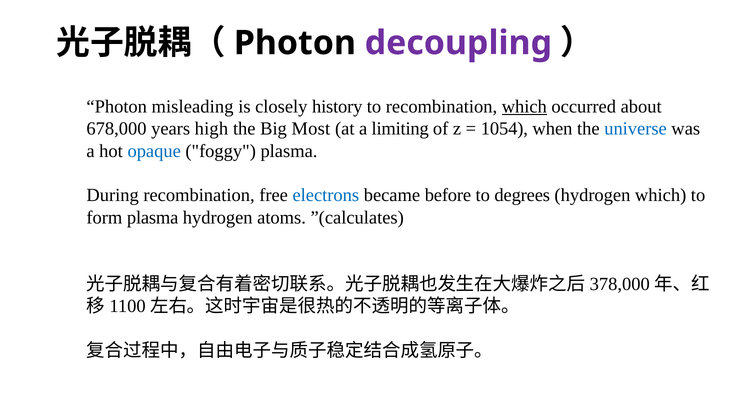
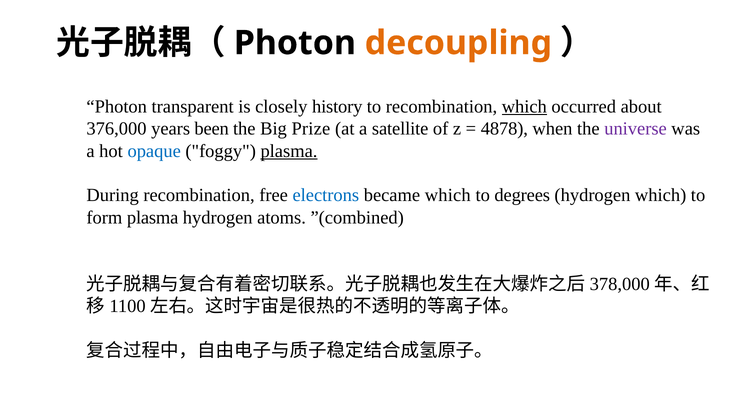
decoupling colour: purple -> orange (458, 43)
misleading: misleading -> transparent (193, 106)
678,000: 678,000 -> 376,000 (117, 129)
high: high -> been (212, 129)
Most: Most -> Prize (311, 129)
limiting: limiting -> satellite (400, 129)
1054: 1054 -> 4878 (504, 129)
universe colour: blue -> purple (636, 129)
plasma underline: none -> present (289, 151)
became before: before -> which (448, 195)
”(calculates: ”(calculates -> ”(combined (357, 217)
